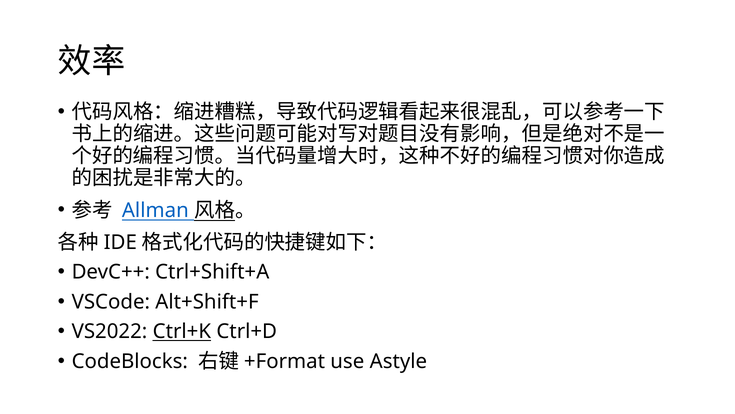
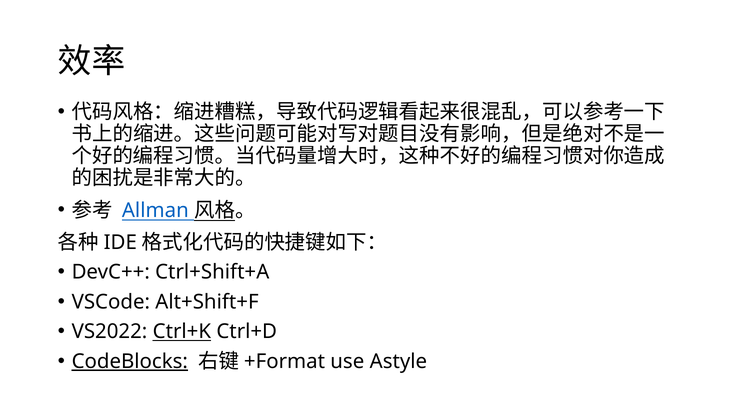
CodeBlocks underline: none -> present (130, 361)
